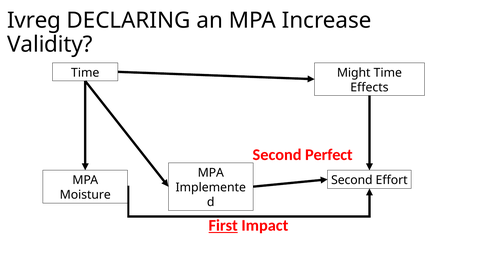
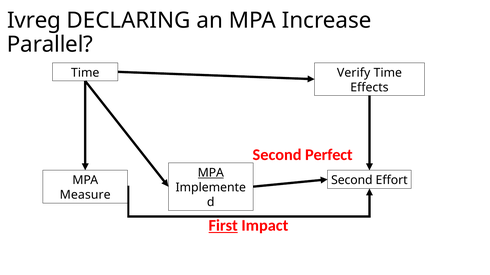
Validity: Validity -> Parallel (50, 45)
Might: Might -> Verify (354, 73)
MPA underline: none -> present (211, 173)
Moisture: Moisture -> Measure (85, 195)
